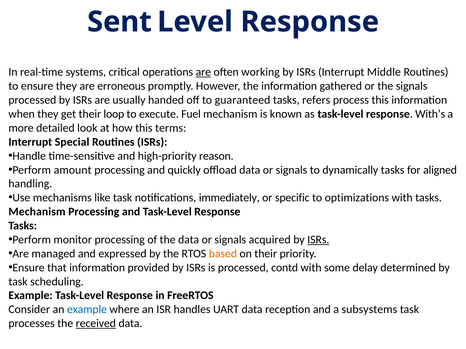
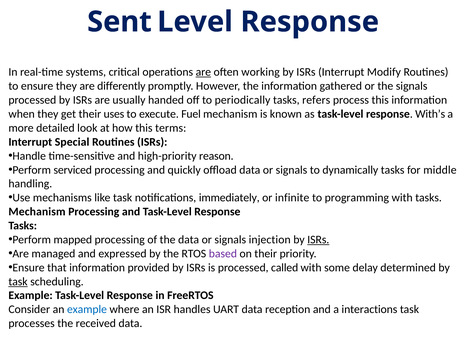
Middle: Middle -> Modify (384, 72)
erroneous: erroneous -> differently (121, 86)
guaranteed: guaranteed -> periodically (243, 100)
loop: loop -> uses (114, 114)
amount: amount -> serviced (73, 170)
aligned: aligned -> middle (440, 170)
specific: specific -> infinite (292, 198)
optimizations: optimizations -> programming (357, 198)
monitor: monitor -> mapped (73, 240)
acquired: acquired -> injection (270, 240)
based colour: orange -> purple (223, 254)
contd: contd -> called (285, 268)
task underline: none -> present (18, 282)
subsystems: subsystems -> interactions (369, 310)
received underline: present -> none (96, 324)
